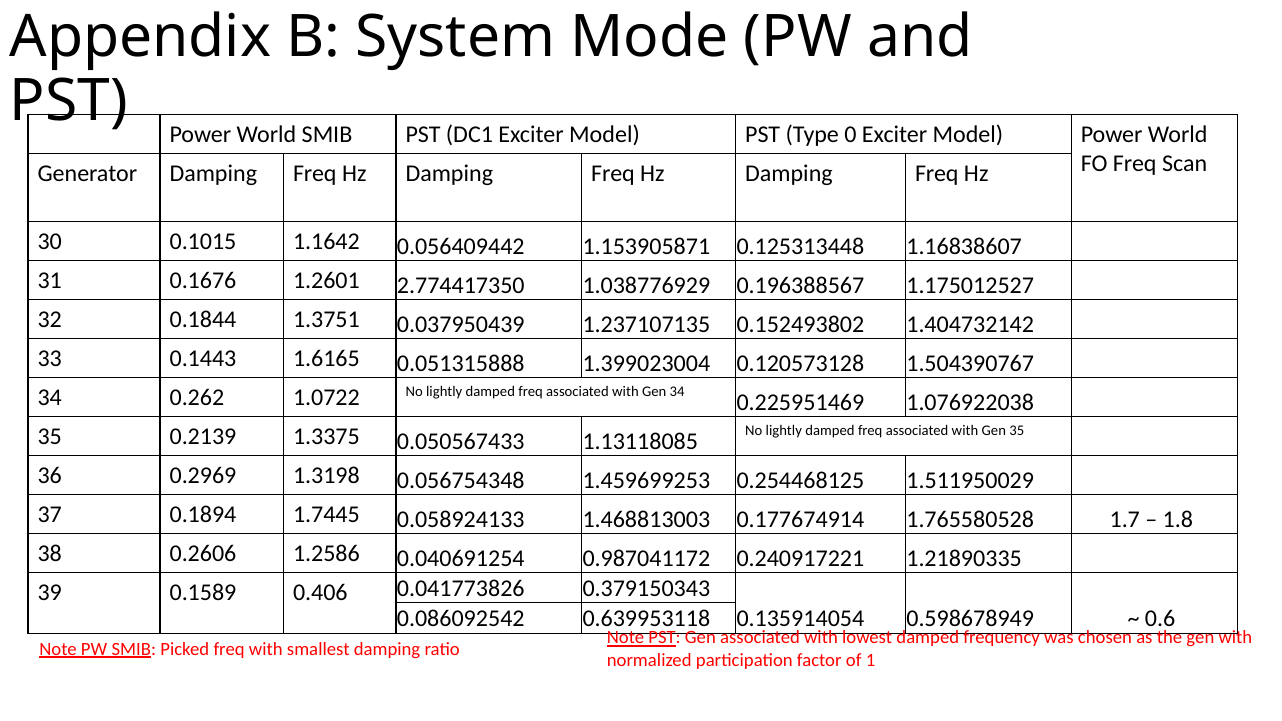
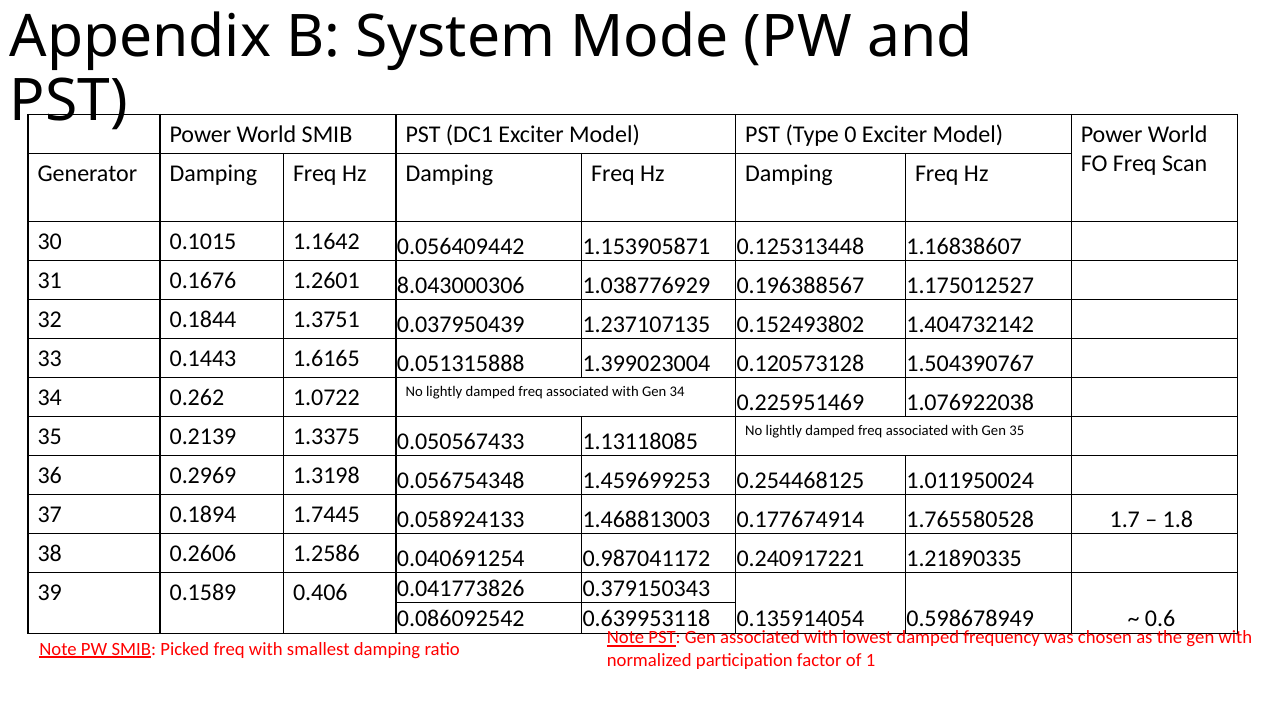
2.774417350: 2.774417350 -> 8.043000306 (461, 285)
1.511950029: 1.511950029 -> 1.011950024 (970, 480)
